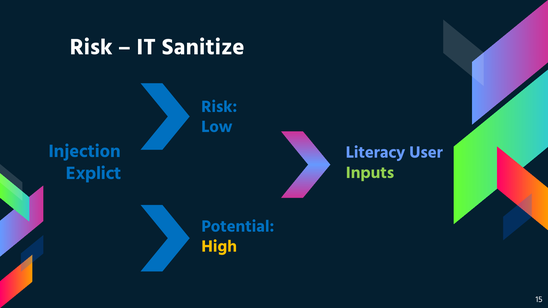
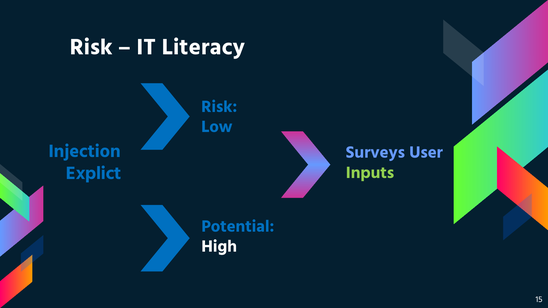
Sanitize: Sanitize -> Literacy (203, 47)
Literacy: Literacy -> Surveys (375, 153)
High colour: yellow -> white (219, 247)
